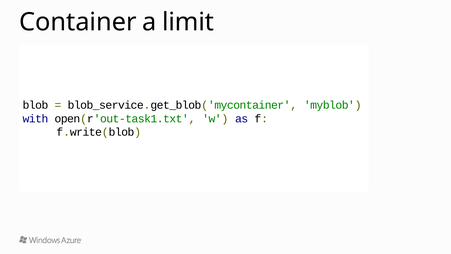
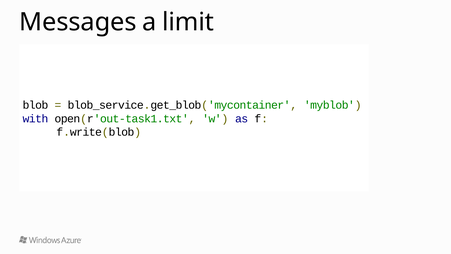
Container: Container -> Messages (78, 22)
